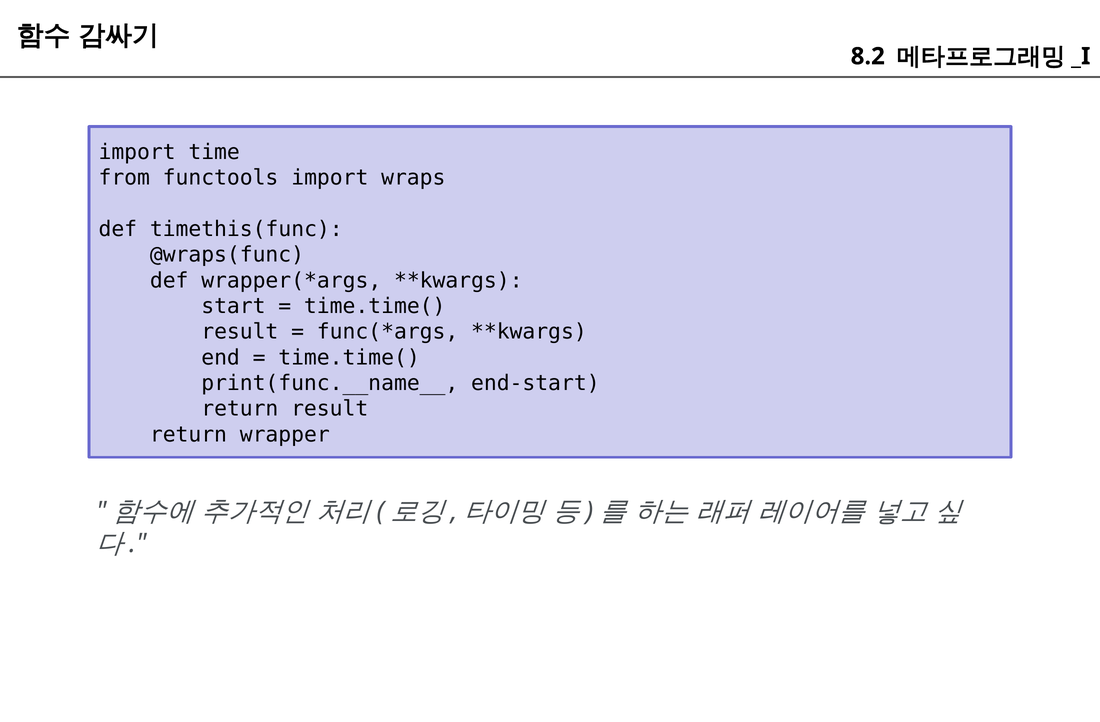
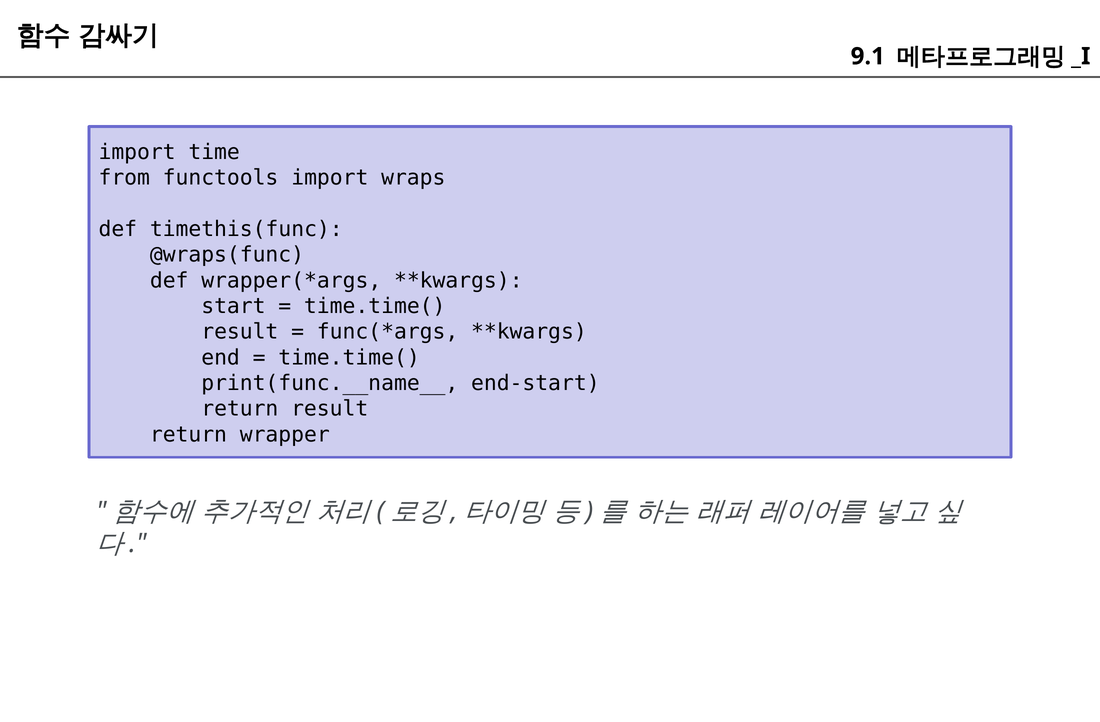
8.2: 8.2 -> 9.1 (868, 56)
